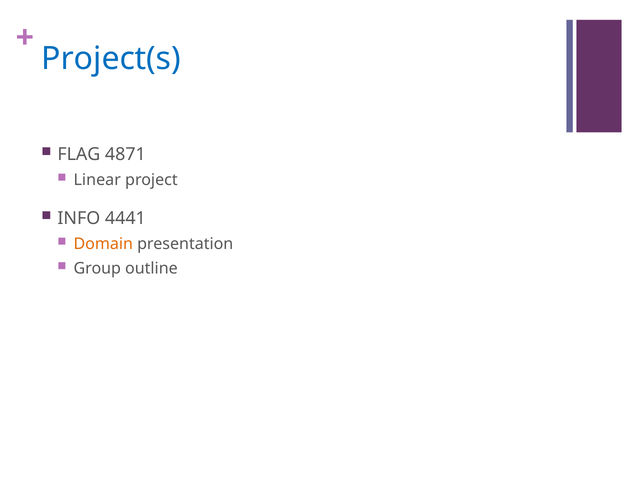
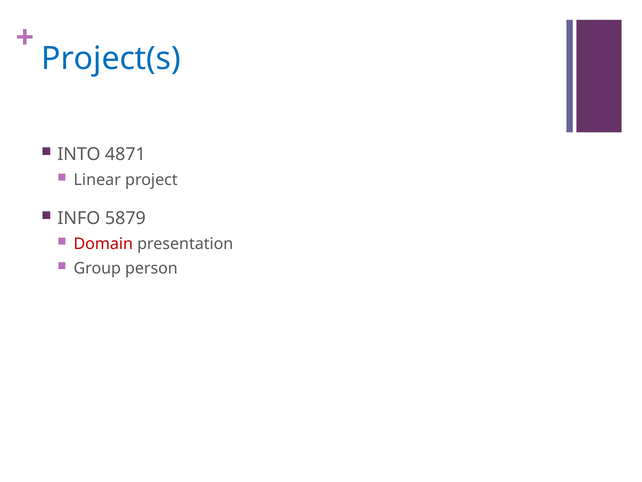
FLAG: FLAG -> INTO (79, 154)
4441: 4441 -> 5879 (125, 218)
Domain colour: orange -> red (103, 244)
outline: outline -> person (151, 268)
